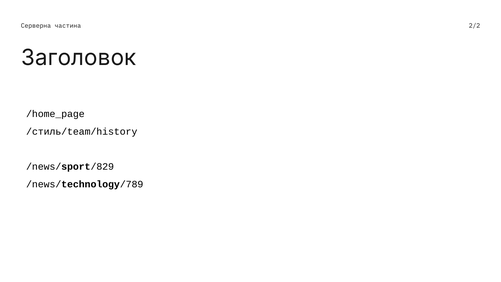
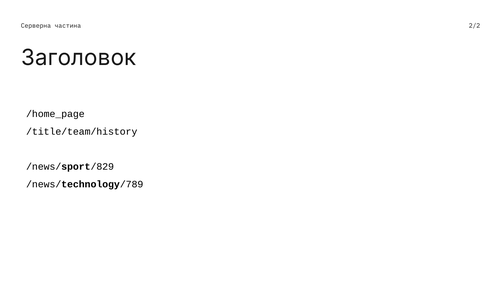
/стиль/team/history: /стиль/team/history -> /title/team/history (82, 131)
